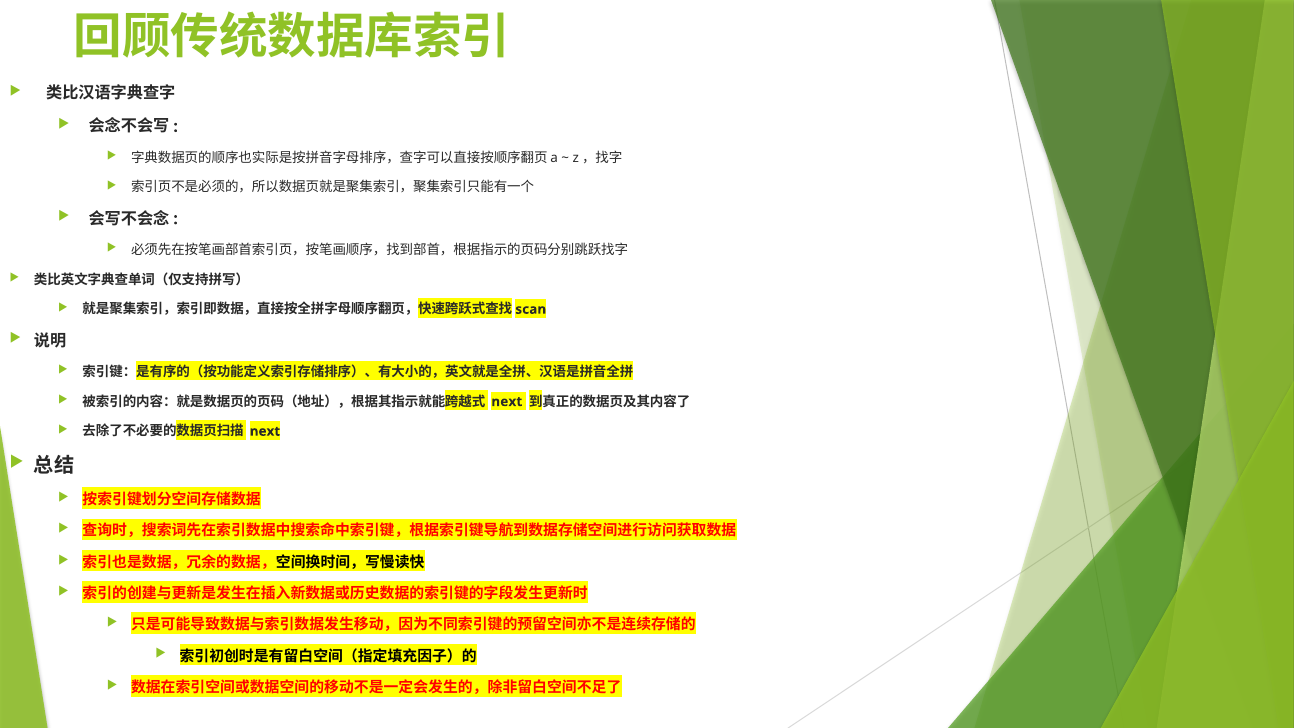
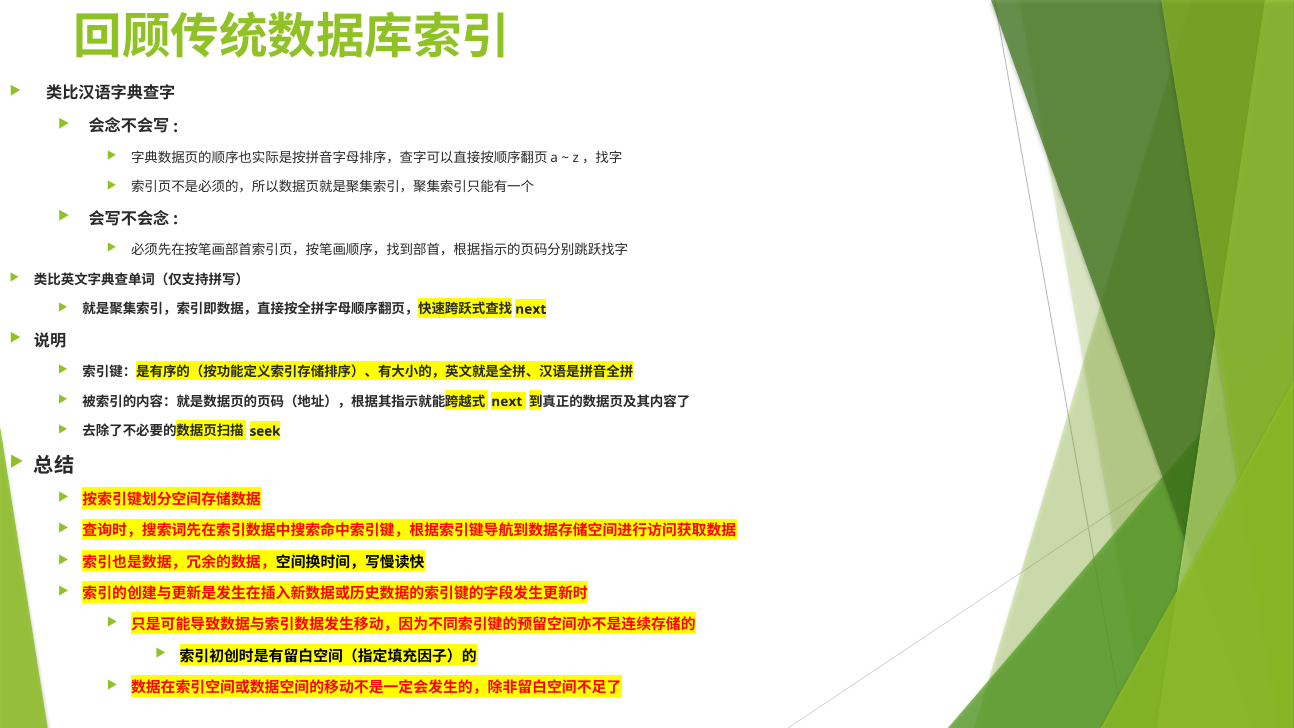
scan: scan -> next (531, 309)
next: next -> seek (265, 431)
